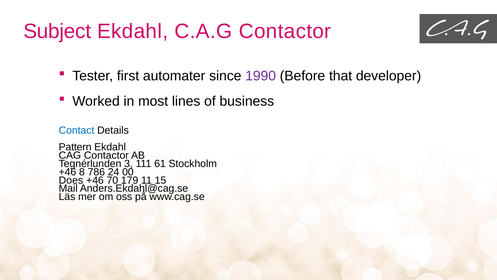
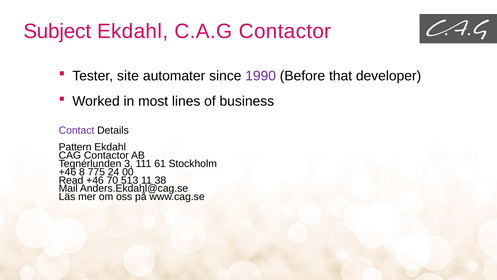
first: first -> site (128, 76)
Contact colour: blue -> purple (77, 130)
786: 786 -> 775 (96, 172)
Does: Does -> Read (71, 180)
179: 179 -> 513 (130, 180)
15: 15 -> 38 (160, 180)
